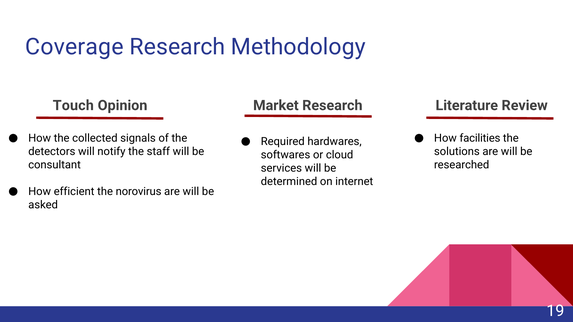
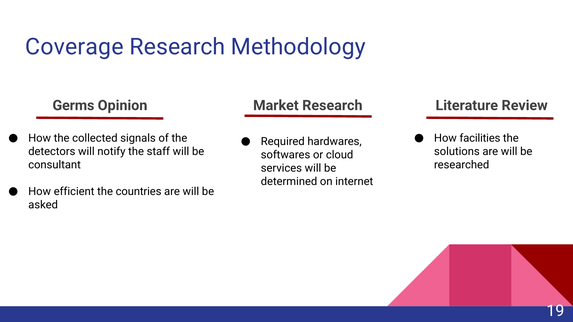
Touch: Touch -> Germs (73, 106)
norovirus: norovirus -> countries (139, 192)
